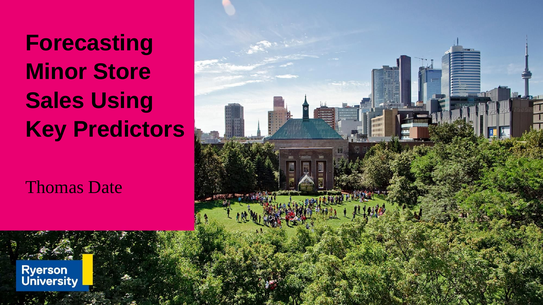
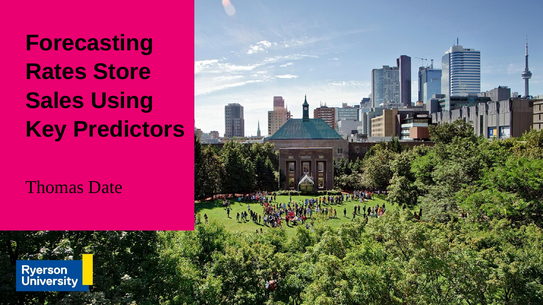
Minor: Minor -> Rates (56, 72)
